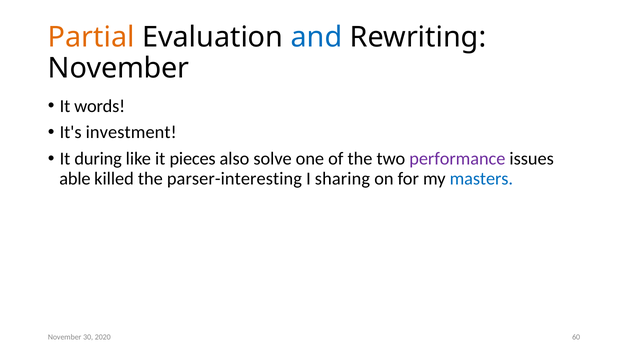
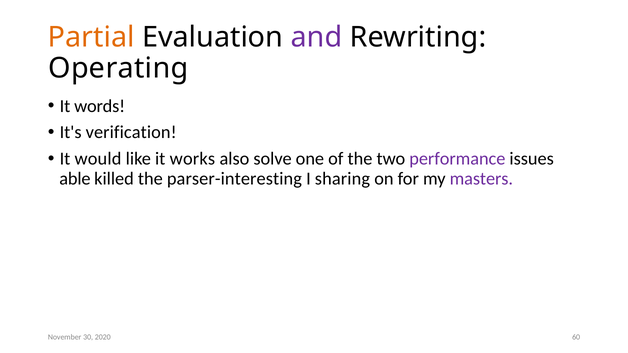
and colour: blue -> purple (316, 37)
November: November -> Operating (118, 68)
investment: investment -> verification (131, 133)
during: during -> would (98, 159)
pieces: pieces -> works (192, 159)
masters colour: blue -> purple (481, 179)
